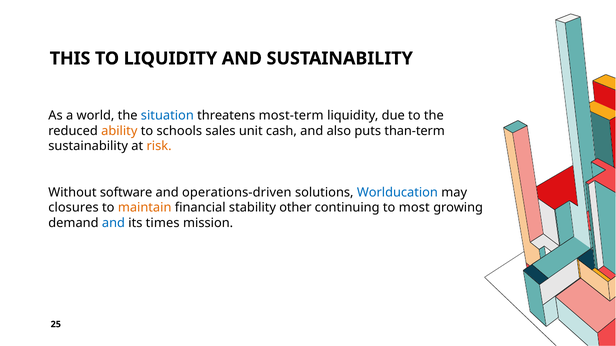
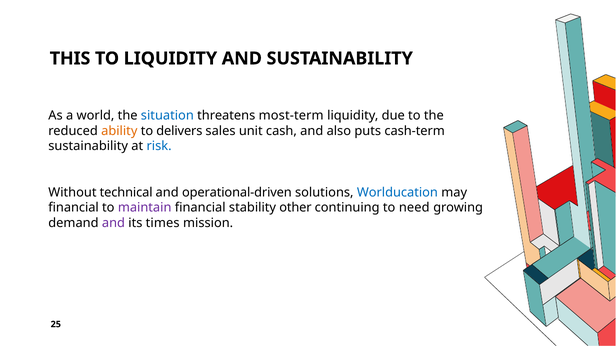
schools: schools -> delivers (179, 131)
than-term: than-term -> cash-term (415, 131)
risk colour: orange -> blue (159, 146)
software: software -> technical (126, 193)
operations-driven: operations-driven -> operational-driven (237, 193)
closures: closures -> financial (74, 208)
maintain colour: orange -> purple (145, 208)
most: most -> need (414, 208)
and colour: blue -> purple (113, 223)
